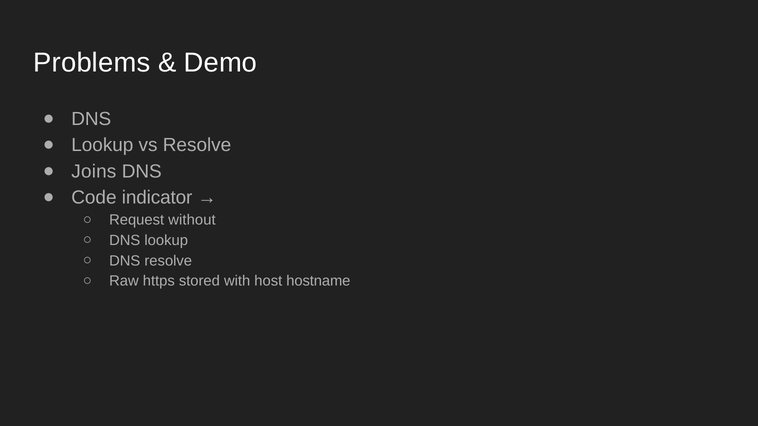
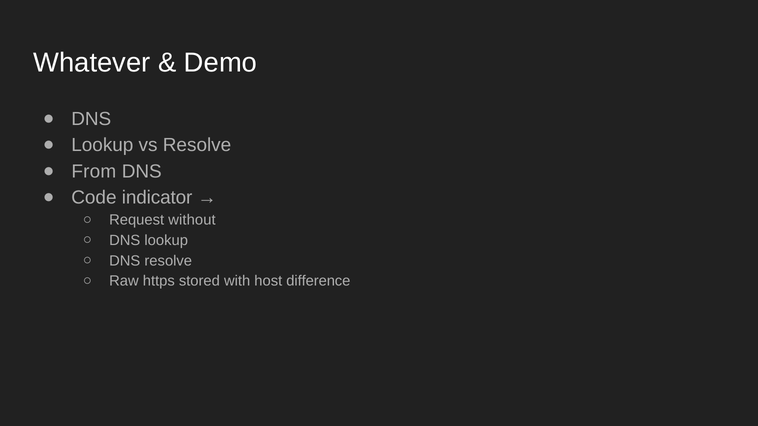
Problems: Problems -> Whatever (92, 63)
Joins: Joins -> From (94, 171)
hostname: hostname -> difference (318, 281)
